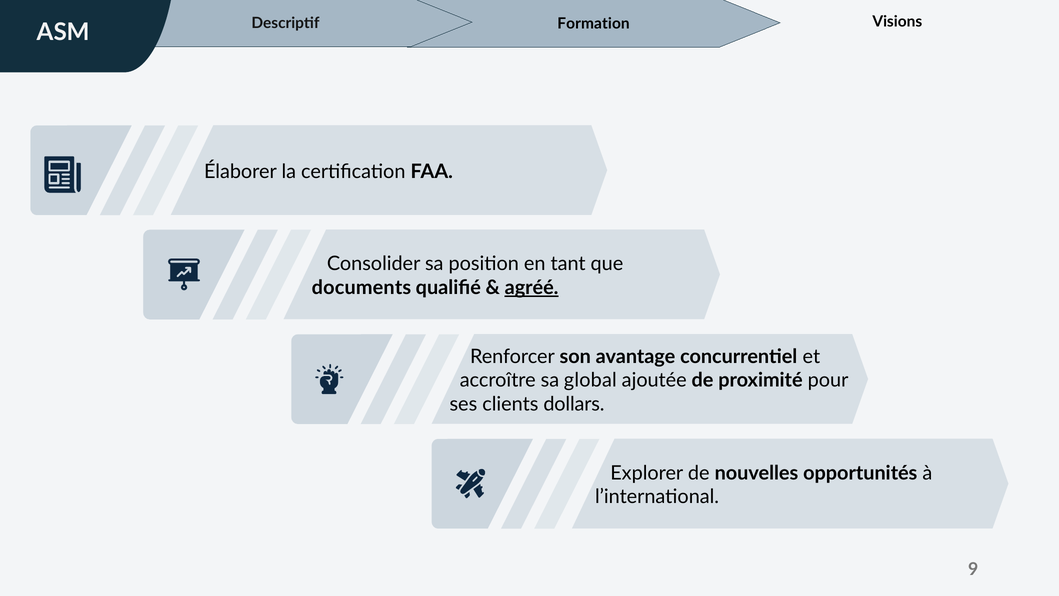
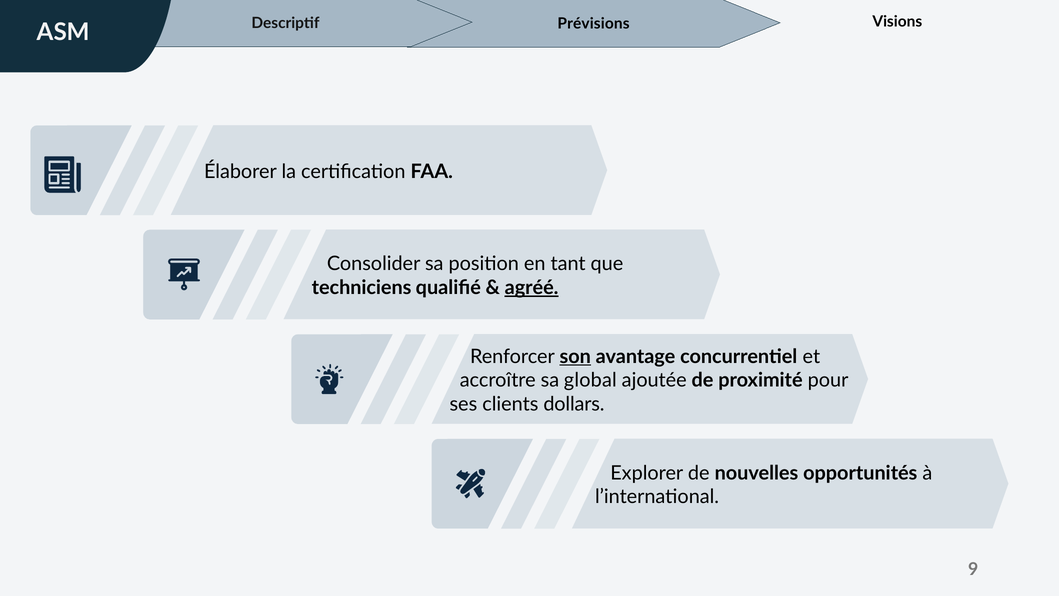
Formation: Formation -> Prévisions (593, 24)
documents: documents -> techniciens (362, 288)
son underline: none -> present (575, 356)
